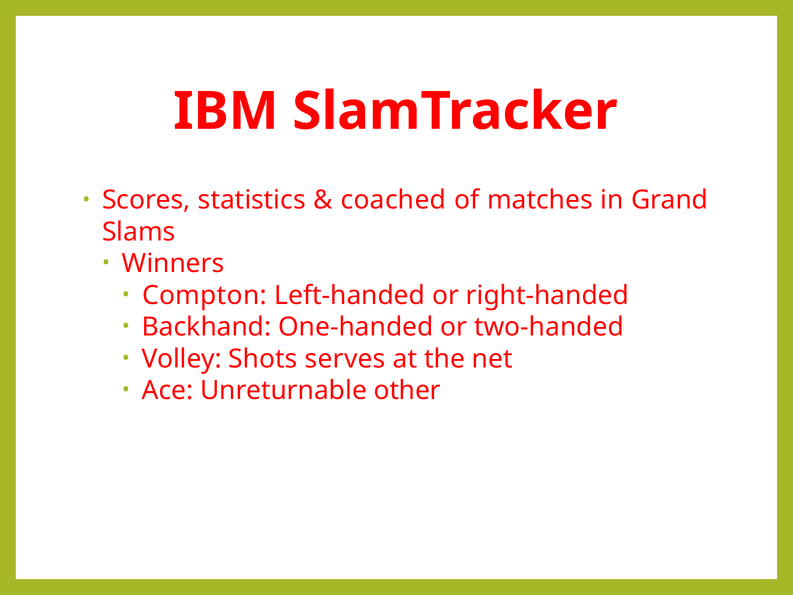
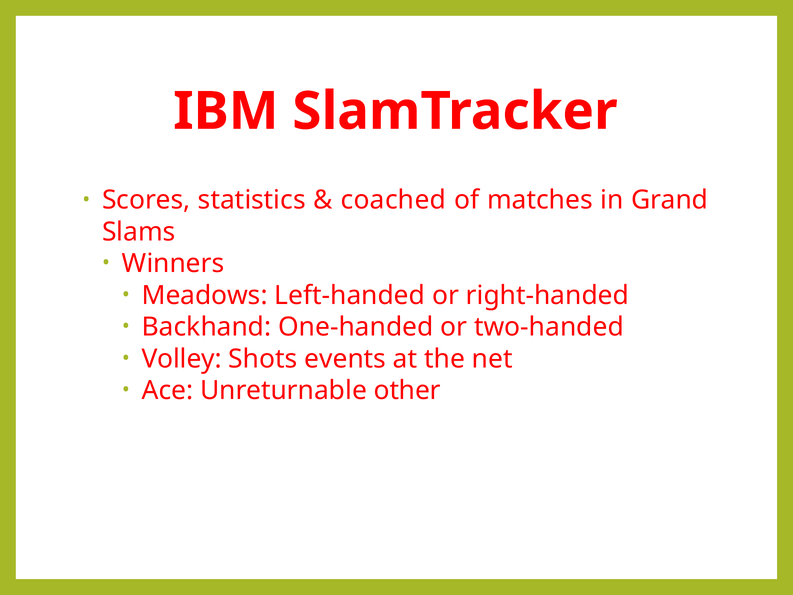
Compton: Compton -> Meadows (205, 295)
serves: serves -> events (345, 359)
